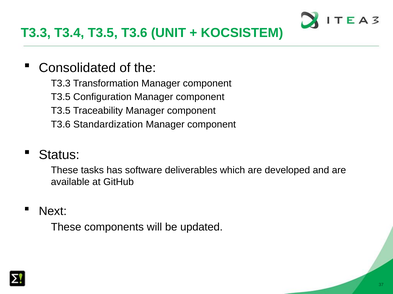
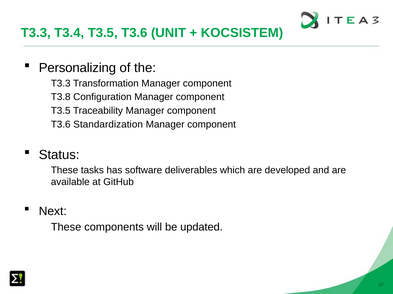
Consolidated: Consolidated -> Personalizing (77, 68)
T3.5: T3.5 -> T3.8 (61, 97)
